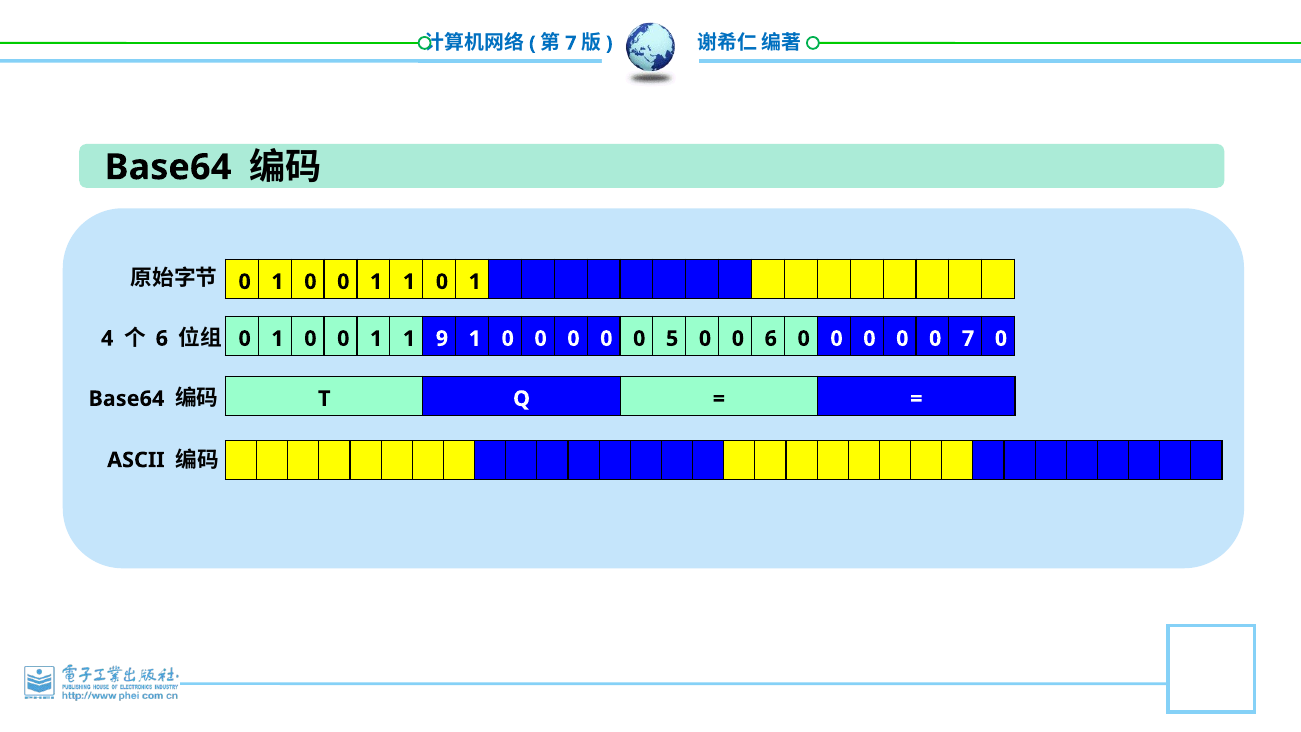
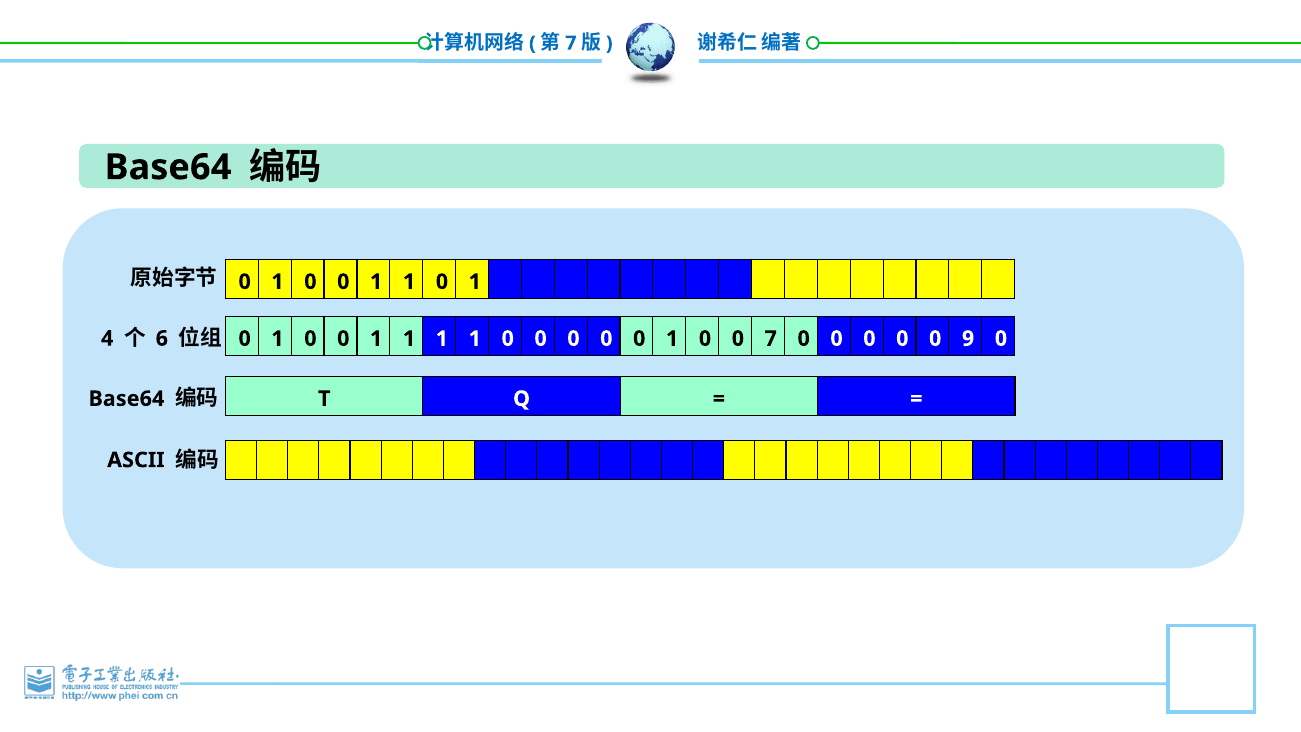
0 1 1 9: 9 -> 1 (442, 339)
0 0 0 5: 5 -> 1 (672, 339)
0 6: 6 -> 7 (771, 339)
0 7: 7 -> 9 (968, 339)
